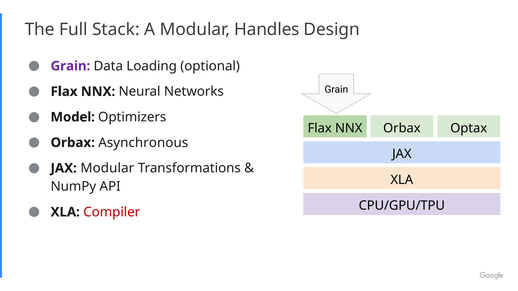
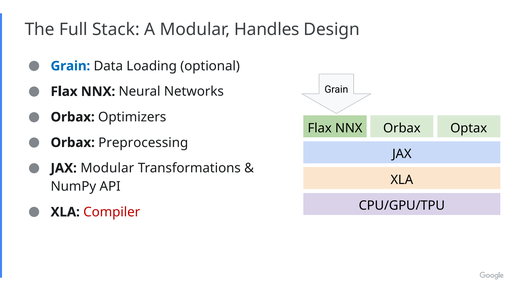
Grain colour: purple -> blue (70, 66)
Model: Model -> Orbax (73, 117)
Asynchronous: Asynchronous -> Preprocessing (143, 143)
